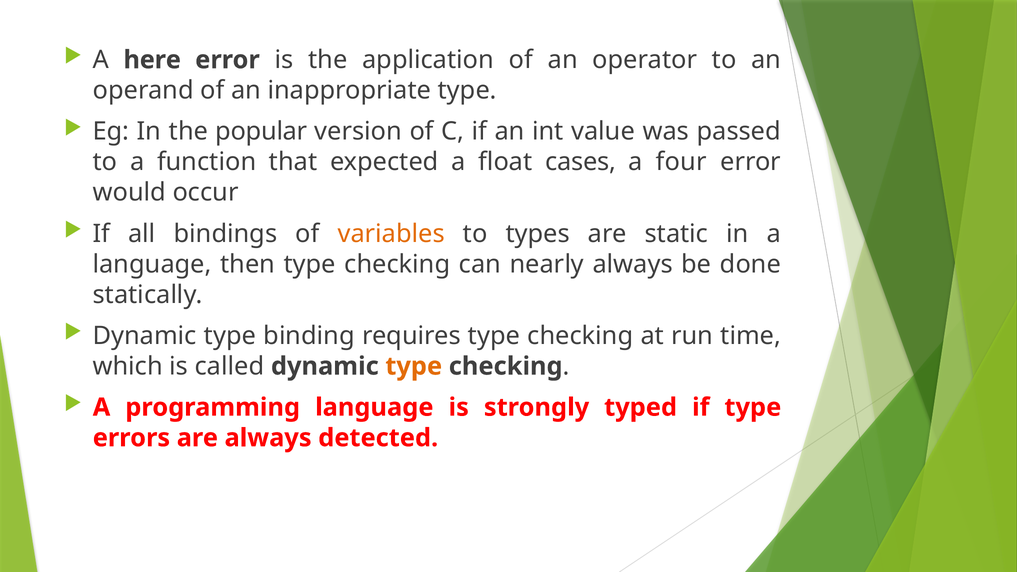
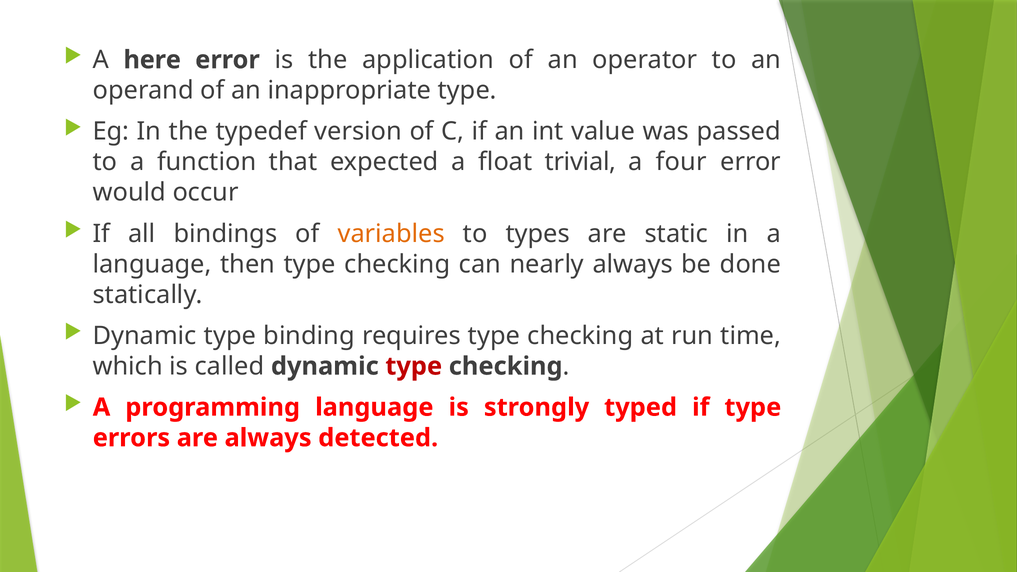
popular: popular -> typedef (261, 132)
cases: cases -> trivial (580, 162)
type colour: orange -> red (414, 366)
